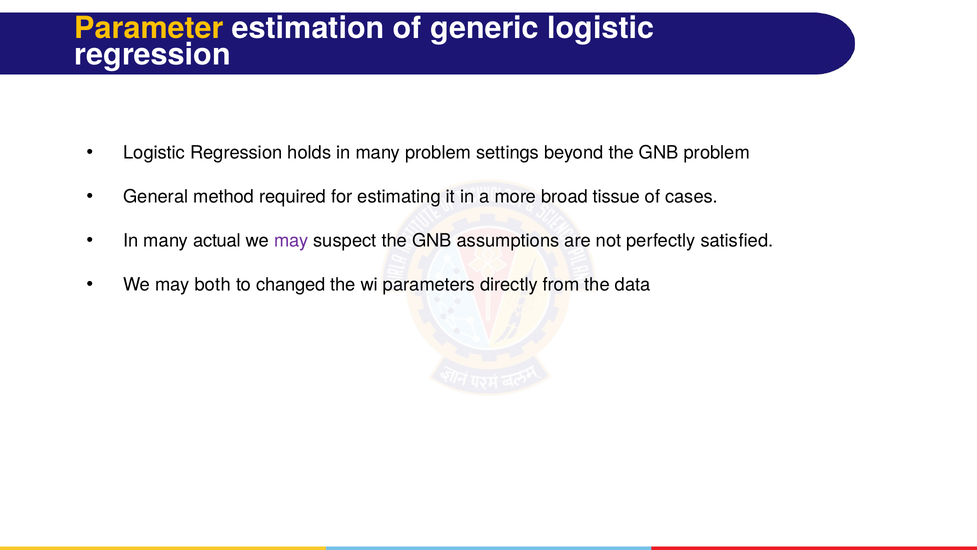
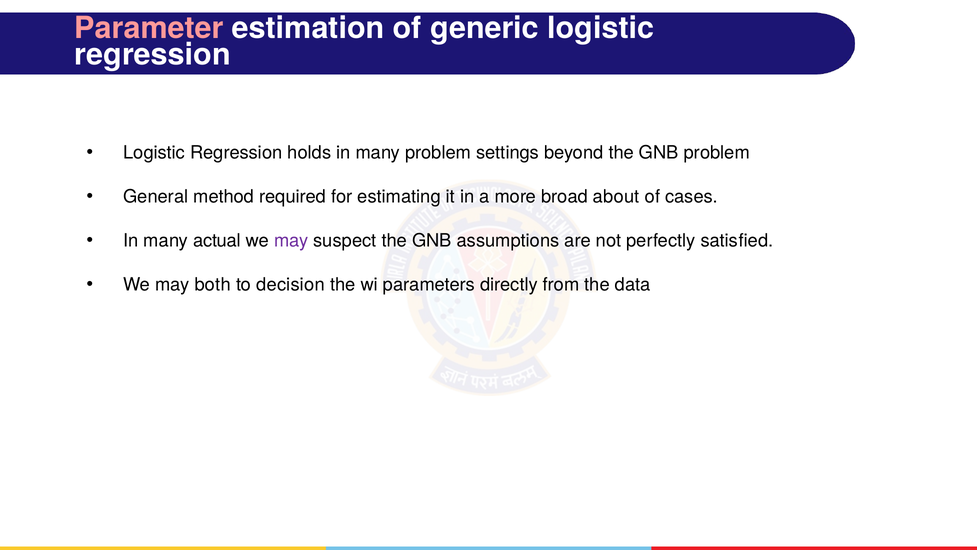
Parameter colour: yellow -> pink (149, 28)
tissue: tissue -> about (616, 197)
changed: changed -> decision (291, 285)
